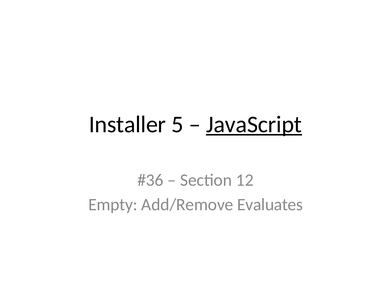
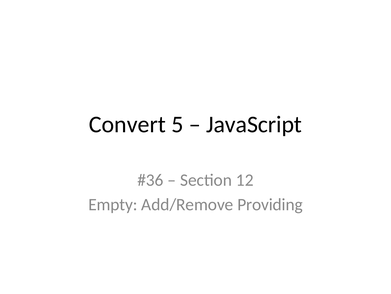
Installer: Installer -> Convert (127, 124)
JavaScript underline: present -> none (254, 124)
Evaluates: Evaluates -> Providing (270, 204)
